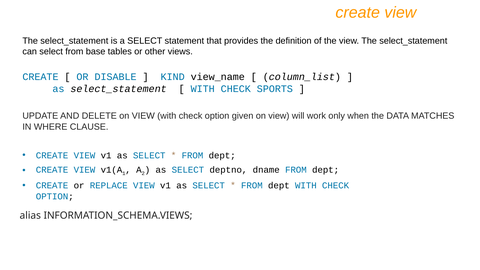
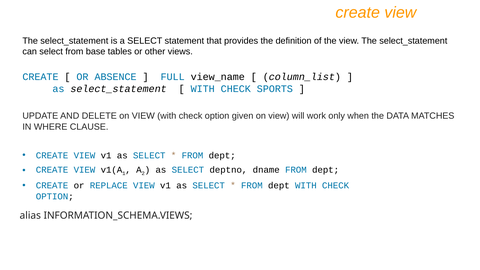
DISABLE: DISABLE -> ABSENCE (116, 77)
KIND: KIND -> FULL (173, 77)
